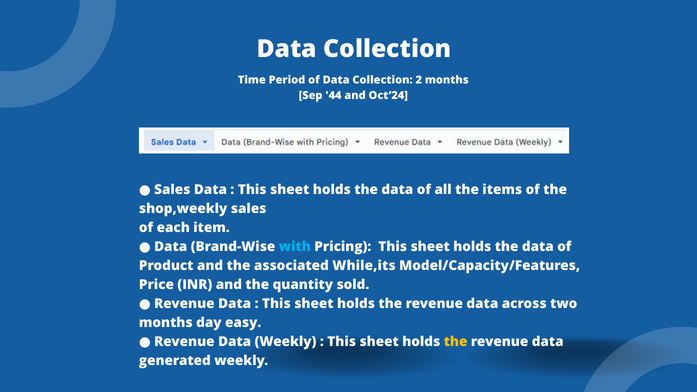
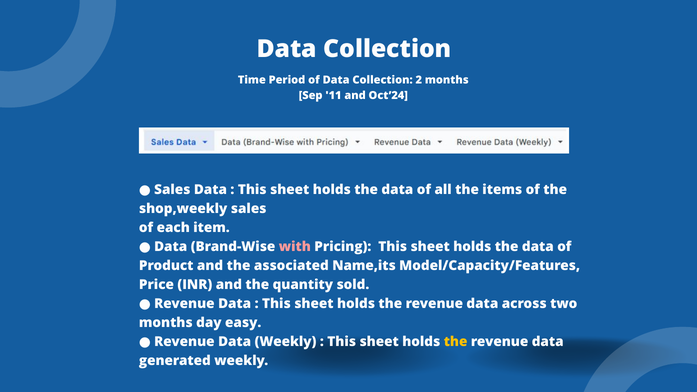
44: 44 -> 11 (334, 96)
with colour: light blue -> pink (295, 247)
While,its: While,its -> Name,its (364, 266)
